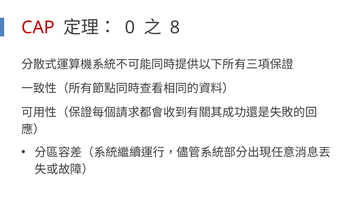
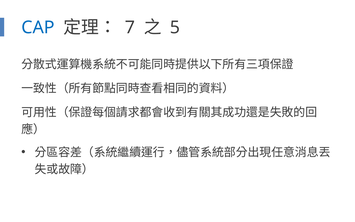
CAP colour: red -> blue (38, 28)
0: 0 -> 7 (130, 28)
8: 8 -> 5 (175, 28)
